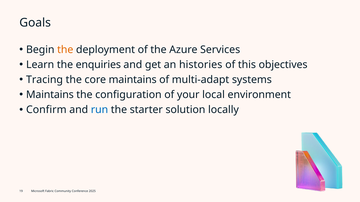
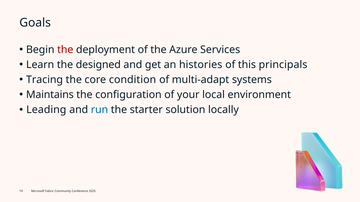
the colour: orange -> red (65, 50)
enquiries: enquiries -> designed (98, 65)
objectives: objectives -> principals (283, 65)
core maintains: maintains -> condition (133, 80)
Confirm: Confirm -> Leading (46, 110)
